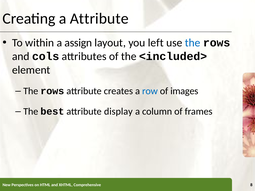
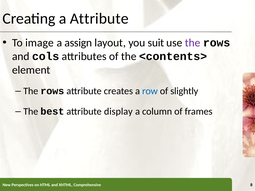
within: within -> image (40, 43)
left: left -> suit (156, 43)
the colour: blue -> purple (193, 43)
<included>: <included> -> <contents> (173, 56)
images: images -> slightly (184, 91)
